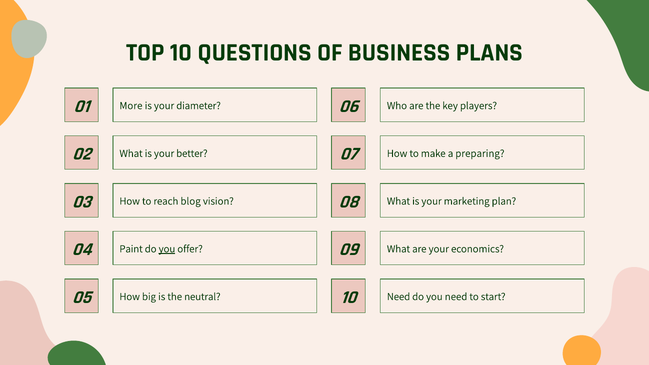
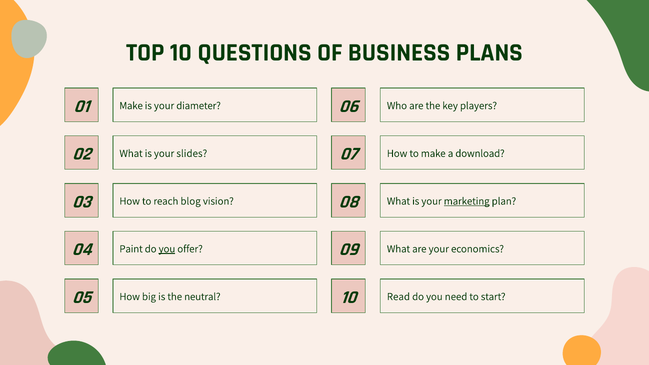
More: More -> Make (131, 106)
better: better -> slides (192, 153)
preparing: preparing -> download (480, 153)
marketing underline: none -> present (467, 201)
Need: Need -> Read (398, 297)
